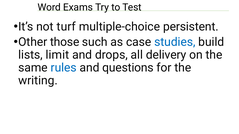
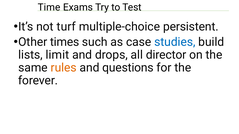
Word: Word -> Time (49, 7)
those: those -> times (65, 42)
delivery: delivery -> director (166, 55)
rules colour: blue -> orange (64, 68)
writing: writing -> forever (38, 81)
